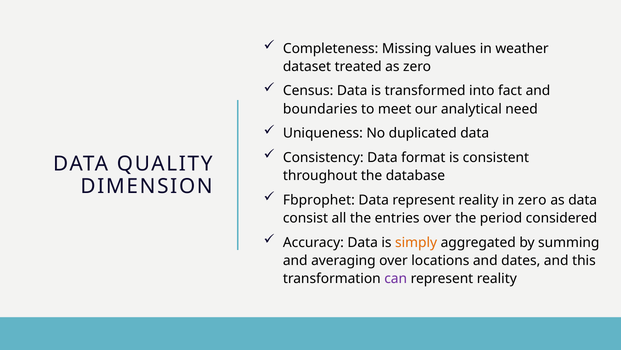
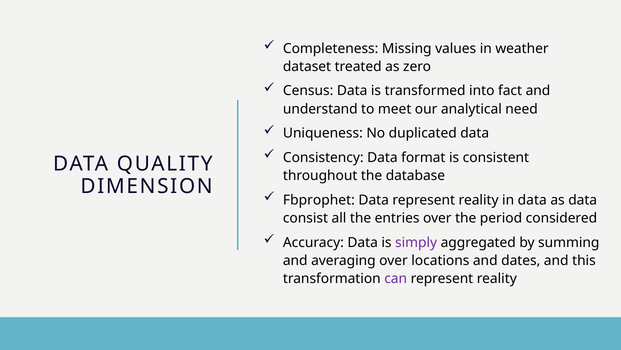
boundaries: boundaries -> understand (320, 109)
in zero: zero -> data (532, 200)
simply colour: orange -> purple (416, 242)
